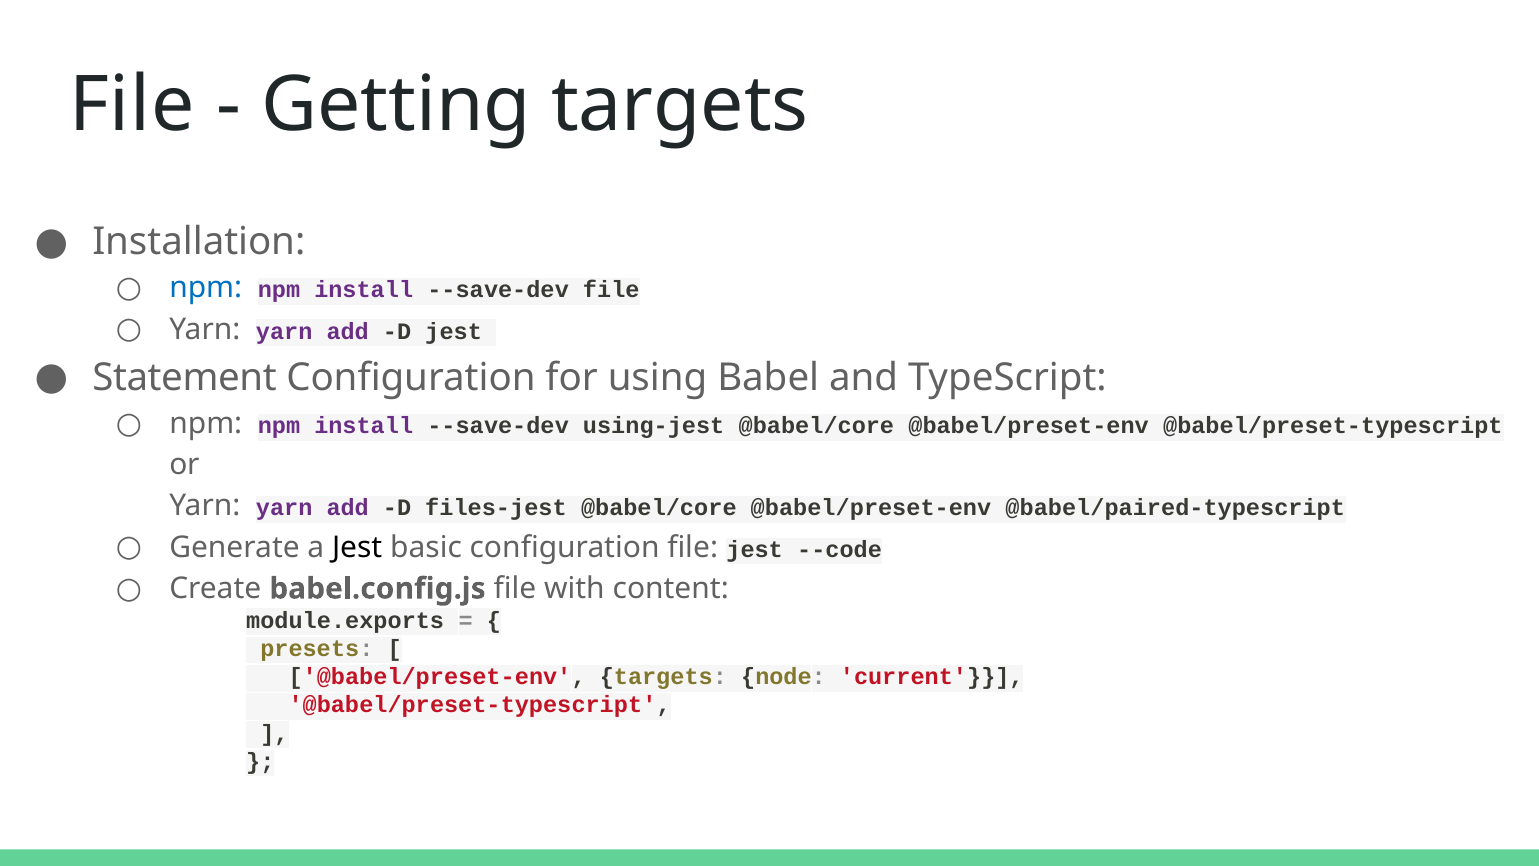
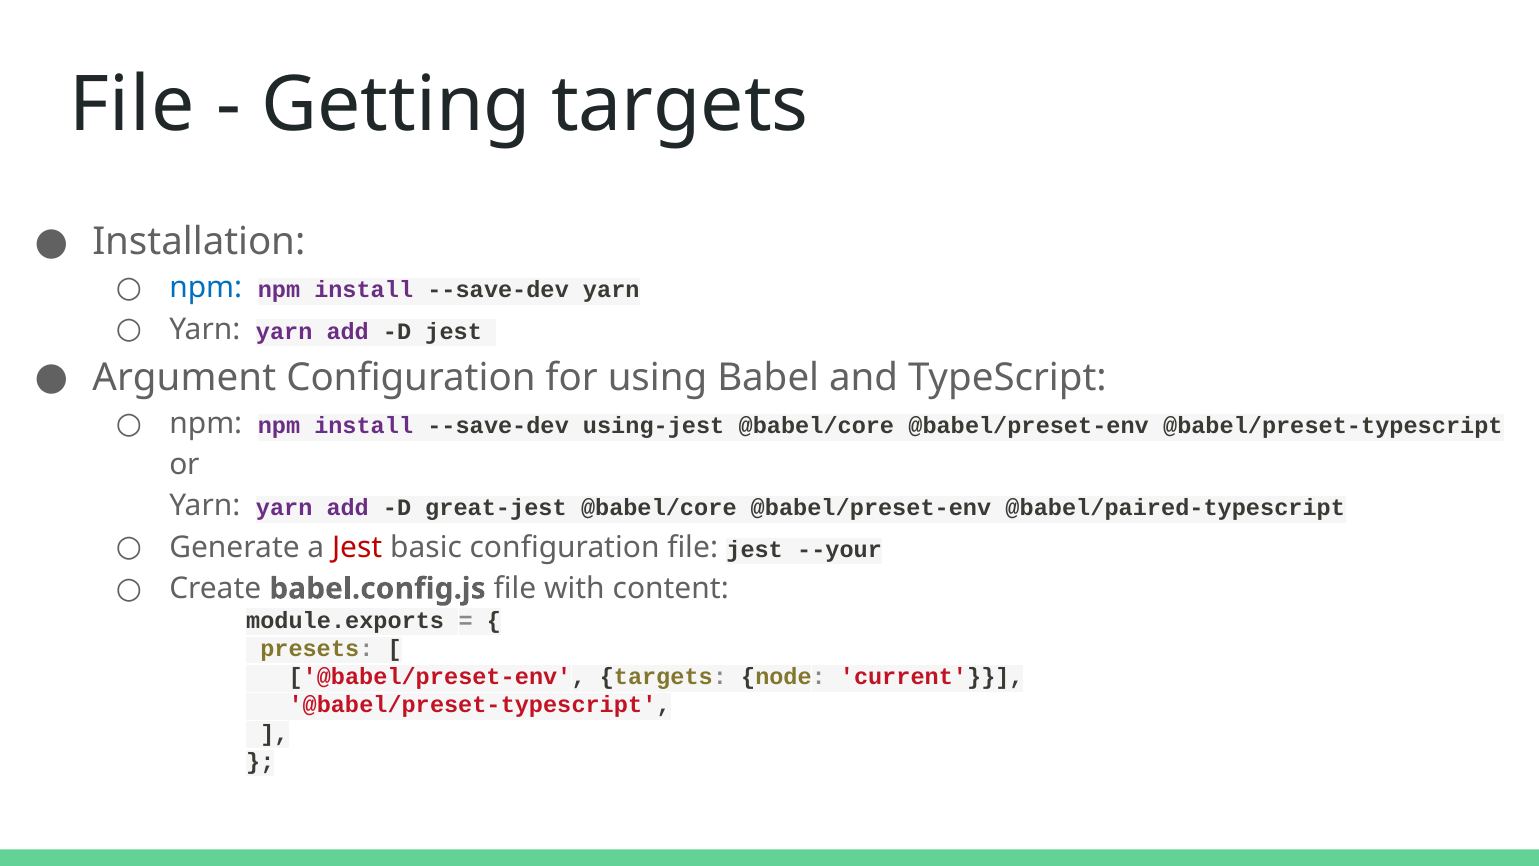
--save-dev file: file -> yarn (611, 290)
Statement: Statement -> Argument (184, 378)
files-jest: files-jest -> great-jest (496, 508)
Jest colour: black -> red (357, 547)
--code: --code -> --your (840, 549)
